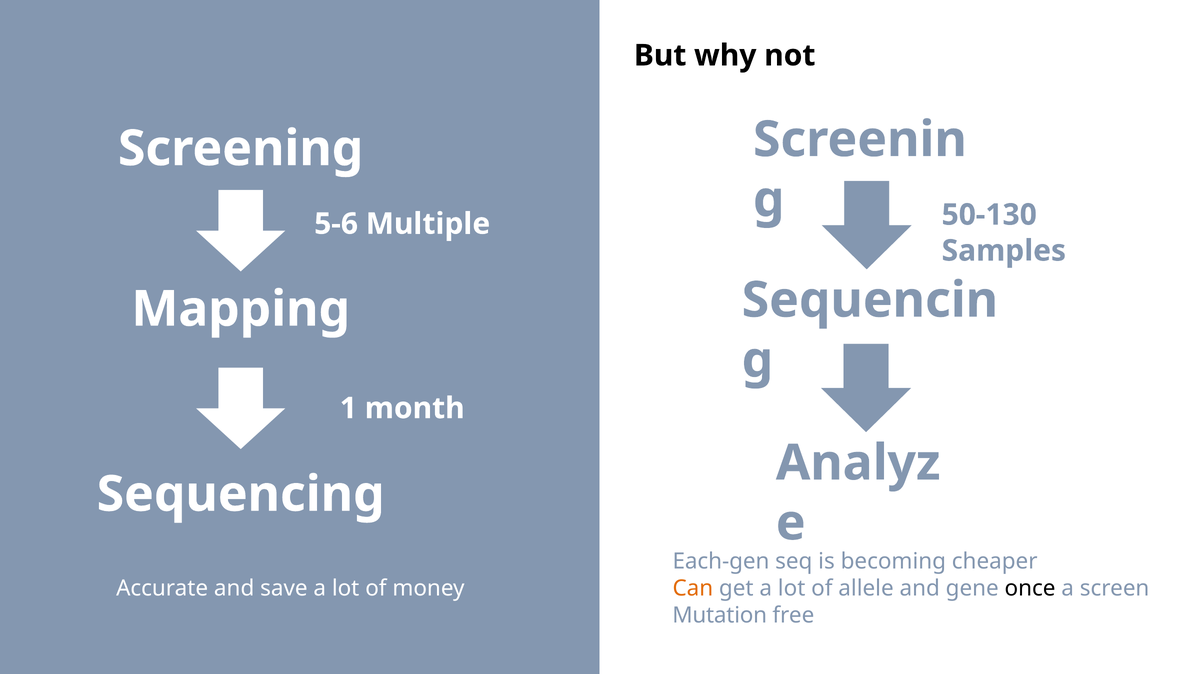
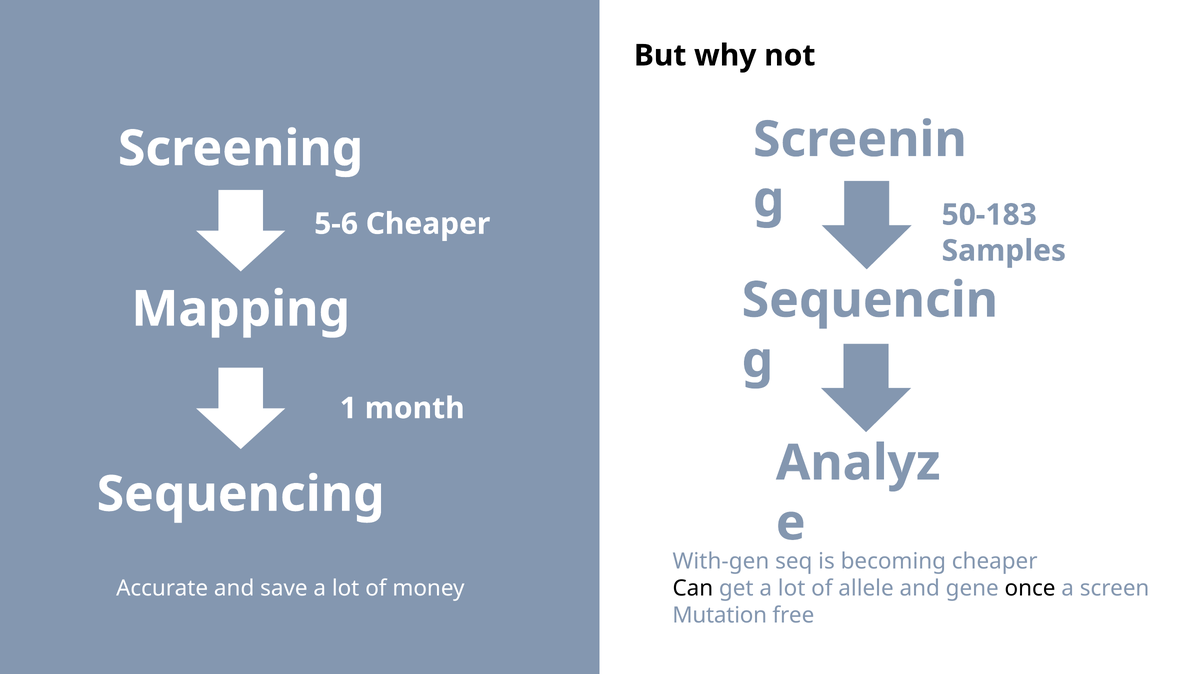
50-130: 50-130 -> 50-183 (989, 215)
5-6 Multiple: Multiple -> Cheaper (428, 224)
Each-gen: Each-gen -> With-gen (721, 562)
Can colour: orange -> black (693, 589)
